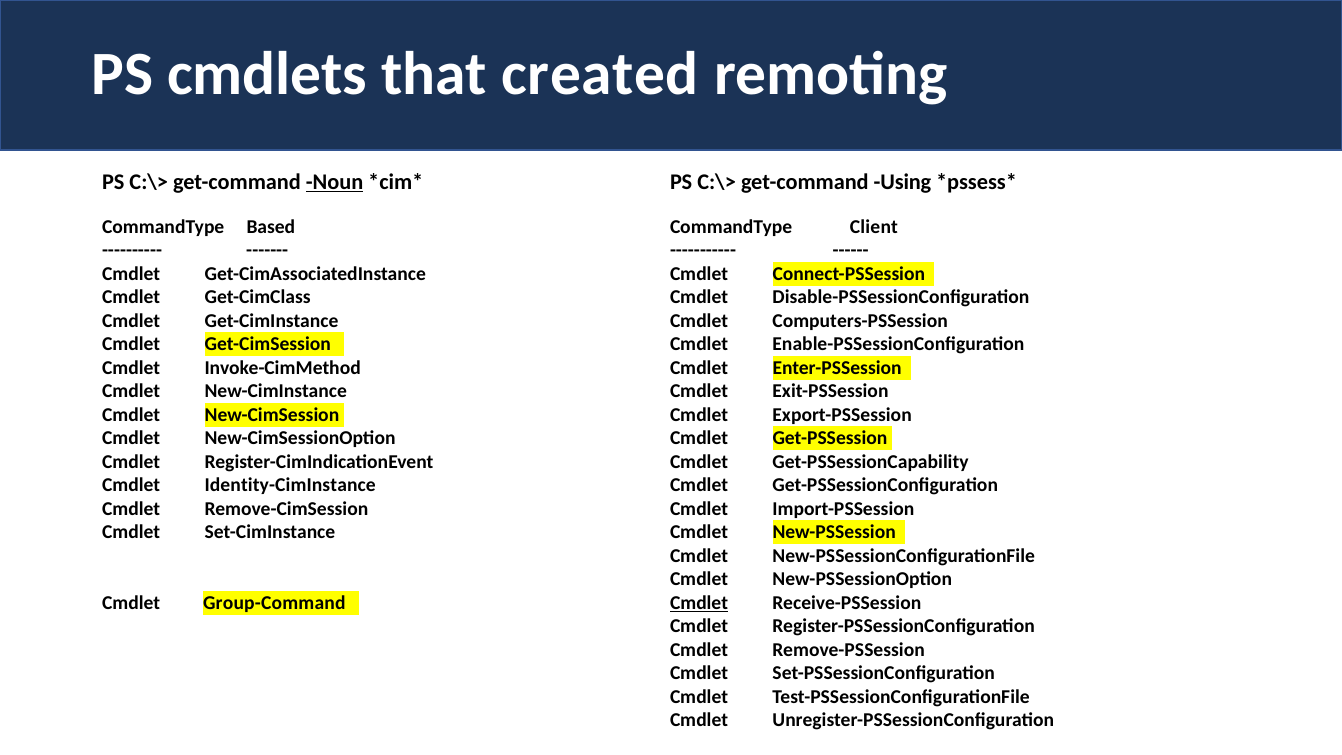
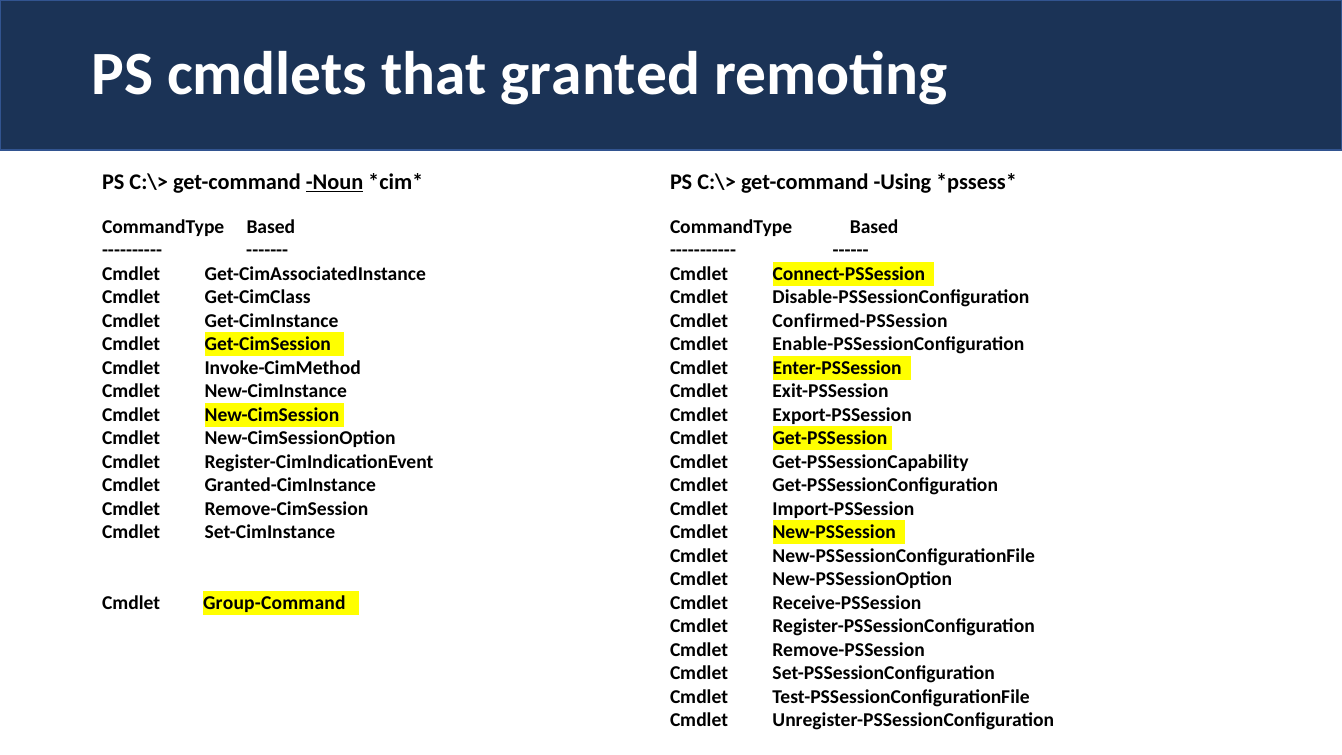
created: created -> granted (600, 75)
Client: Client -> Based (874, 227)
Computers-PSSession: Computers-PSSession -> Confirmed-PSSession (860, 321)
Identity-CimInstance: Identity-CimInstance -> Granted-CimInstance (290, 485)
Cmdlet underline: present -> none (699, 603)
